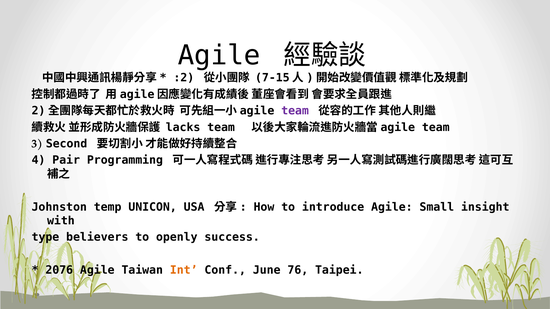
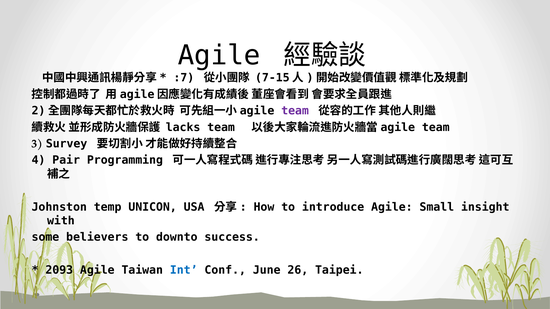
:2: :2 -> :7 (184, 78)
Second: Second -> Survey (67, 144)
type: type -> some (45, 237)
openly: openly -> downto (177, 237)
2076: 2076 -> 2093 (59, 270)
Int colour: orange -> blue (184, 270)
76: 76 -> 26 (298, 270)
